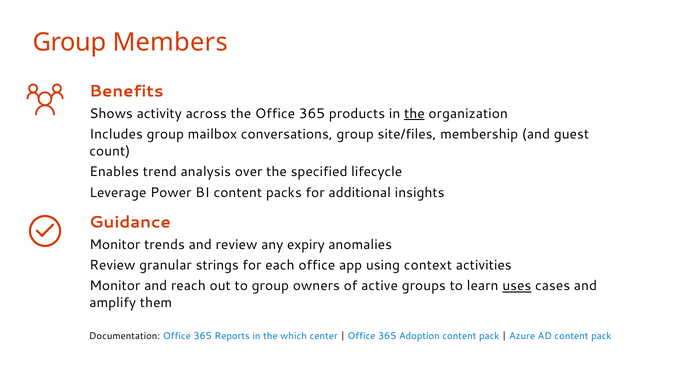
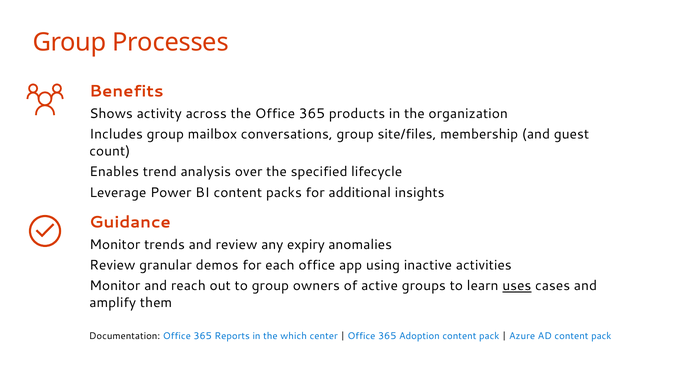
Members: Members -> Processes (170, 42)
the underline: present -> none (414, 114)
strings: strings -> demos (217, 265)
context: context -> inactive (428, 265)
